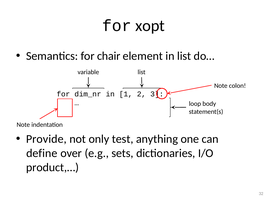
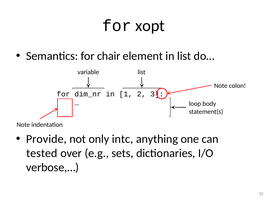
test: test -> intc (123, 139)
define: define -> tested (42, 153)
product,…: product,… -> verbose,… (53, 168)
